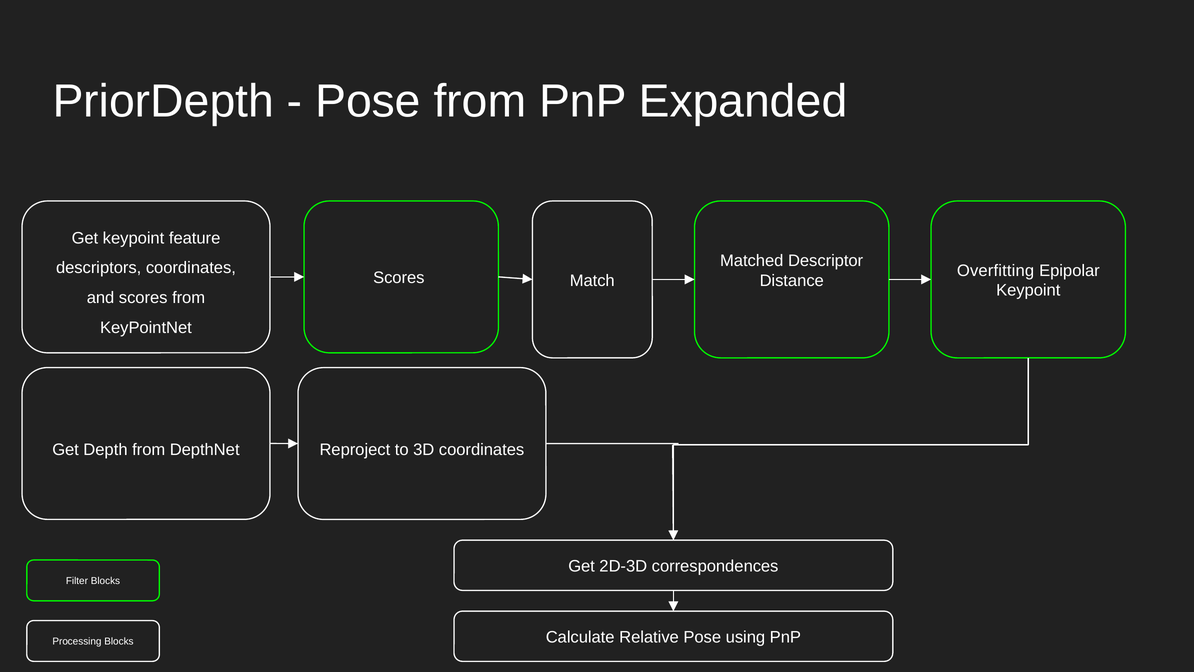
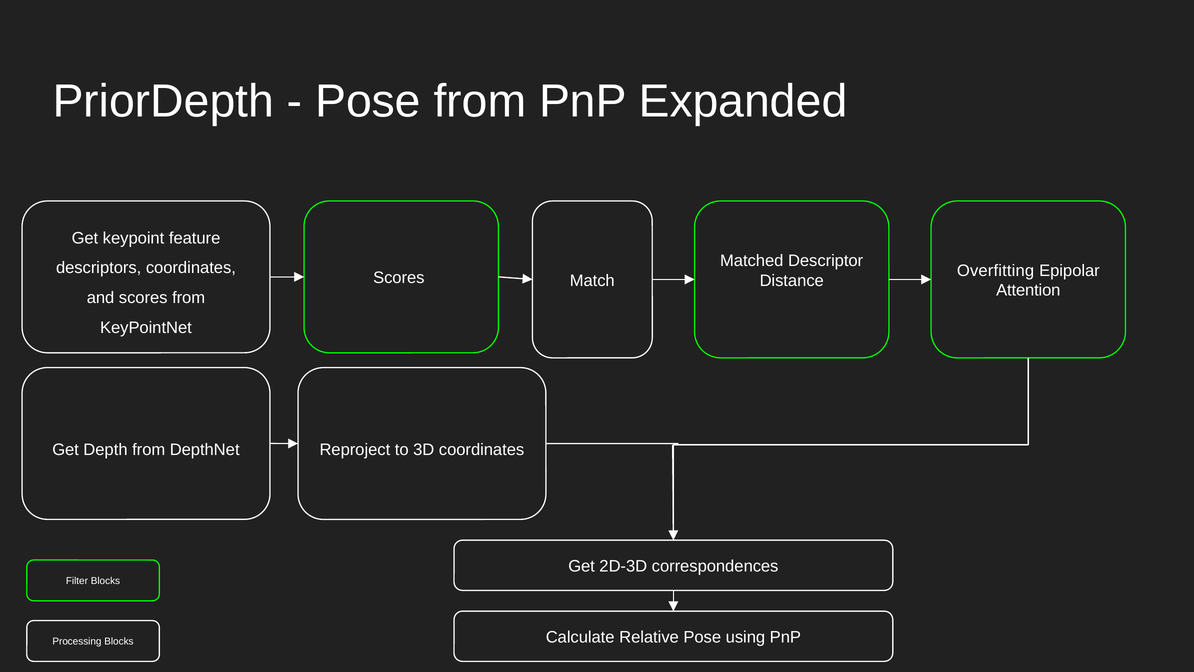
Keypoint: Keypoint -> Attention (1028, 290)
